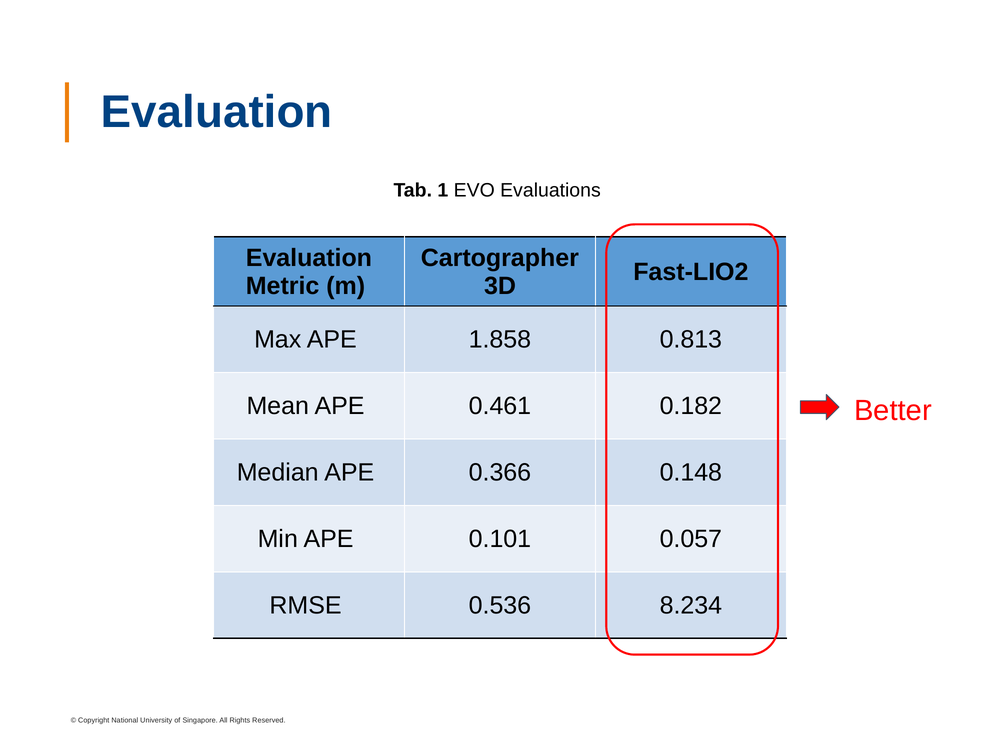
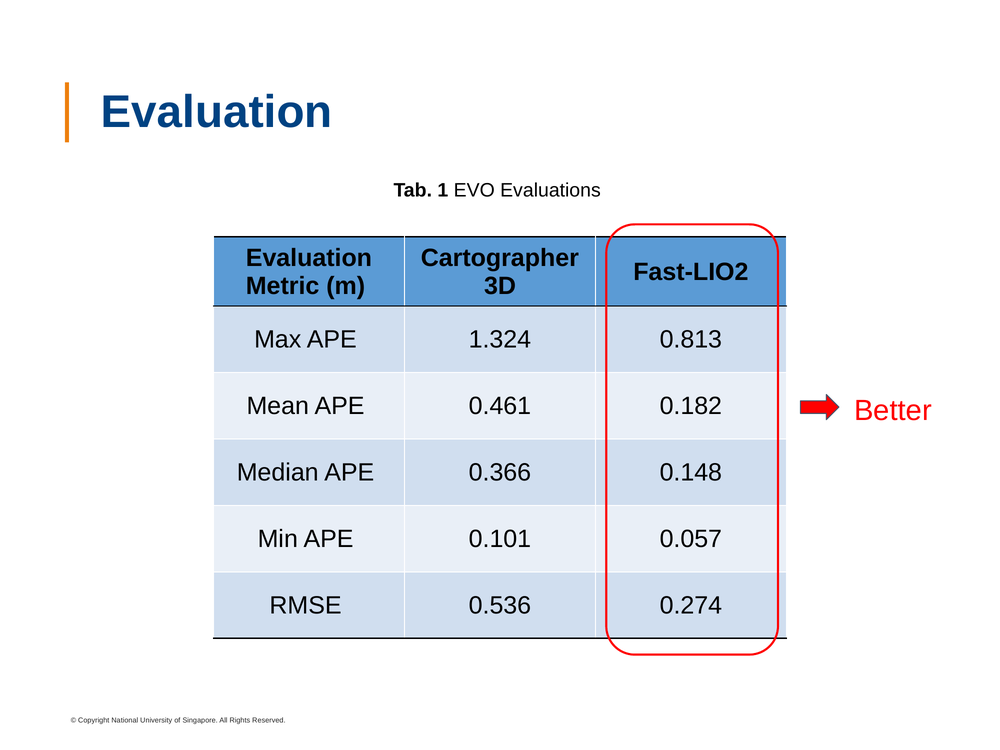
1.858: 1.858 -> 1.324 (500, 340)
8.234: 8.234 -> 0.274 (691, 605)
